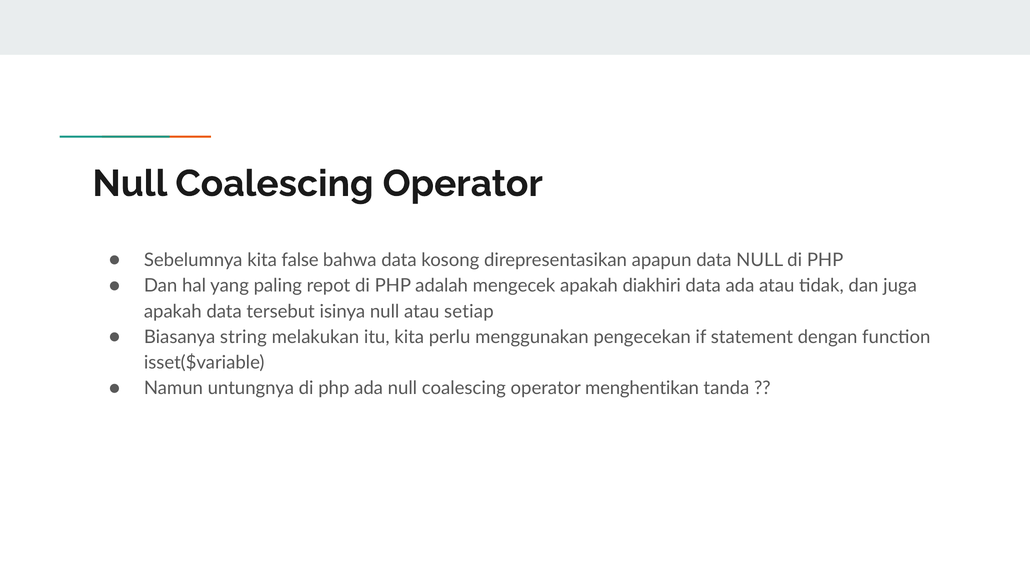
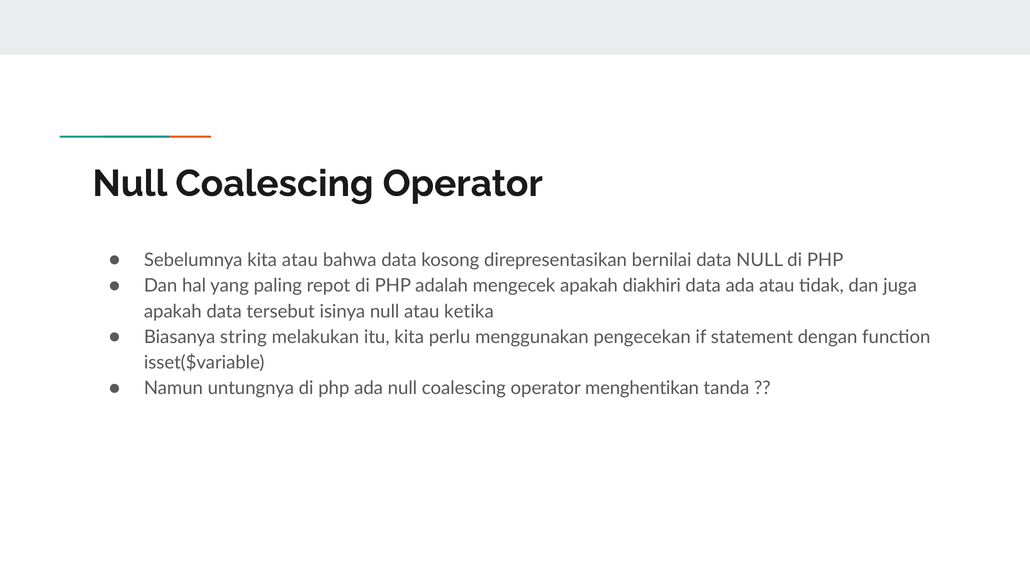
kita false: false -> atau (300, 260)
apapun: apapun -> bernilai (662, 260)
setiap: setiap -> ketika (469, 312)
